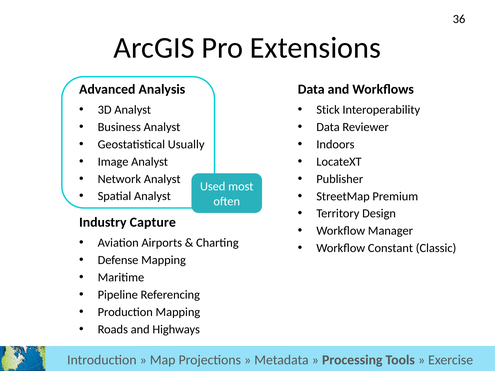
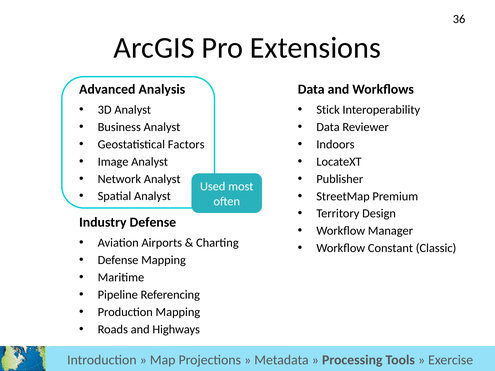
Usually: Usually -> Factors (186, 144)
Industry Capture: Capture -> Defense (153, 222)
